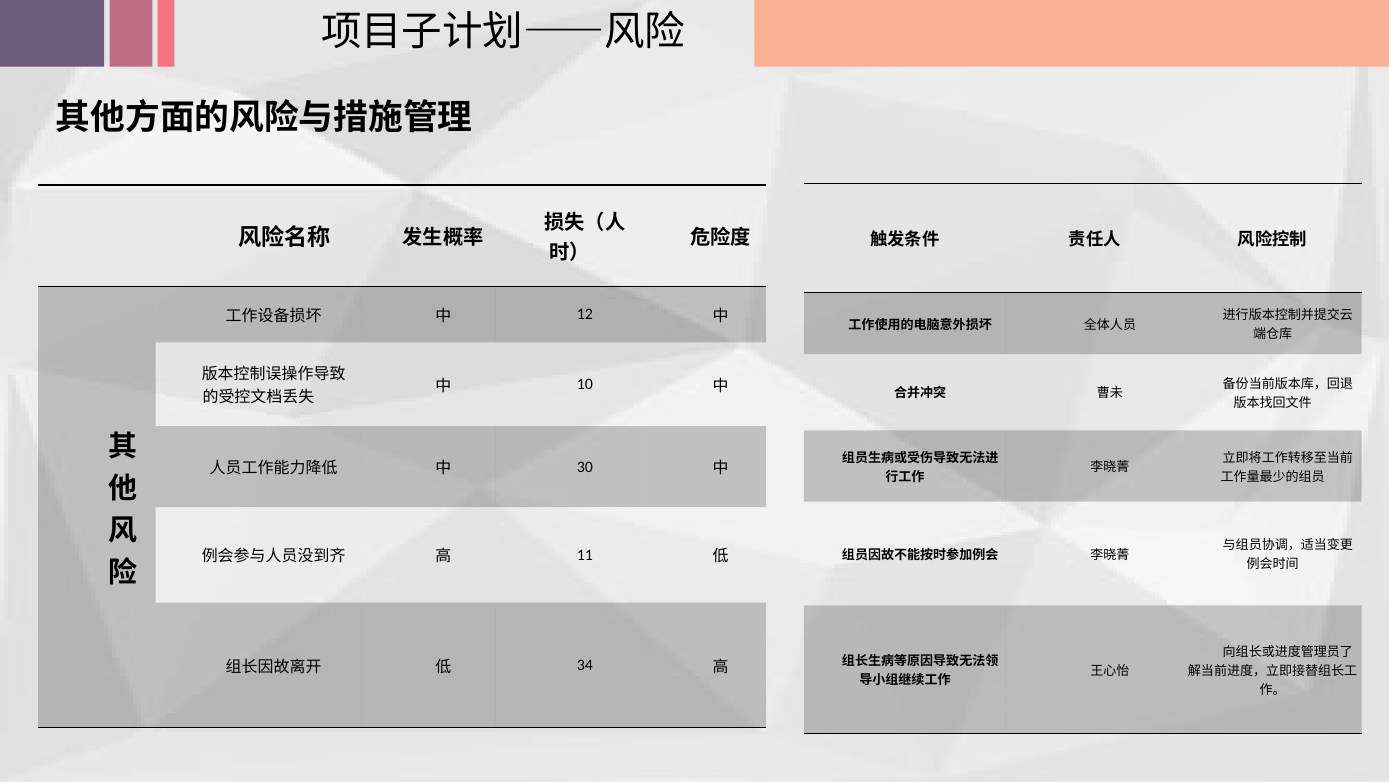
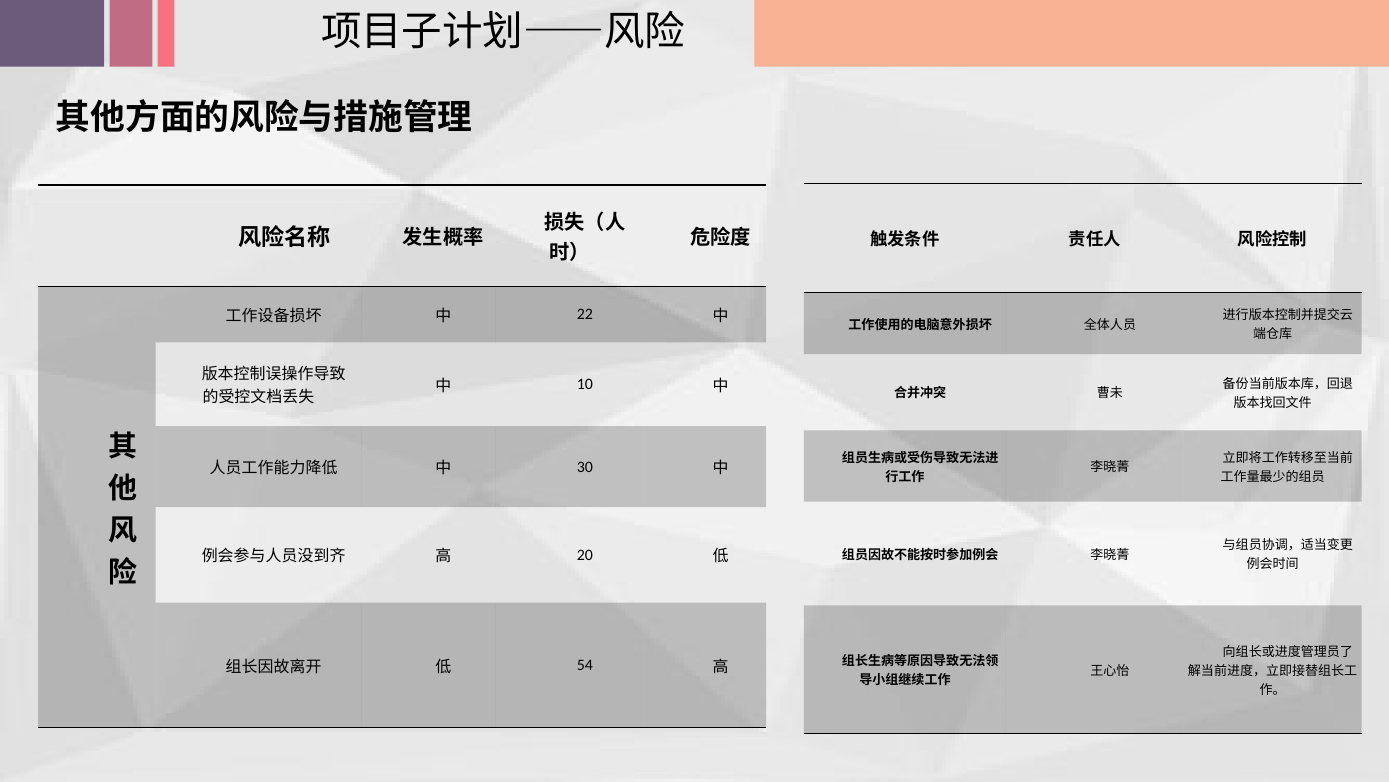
12: 12 -> 22 (585, 314)
11: 11 -> 20 (585, 555)
34: 34 -> 54 (585, 665)
